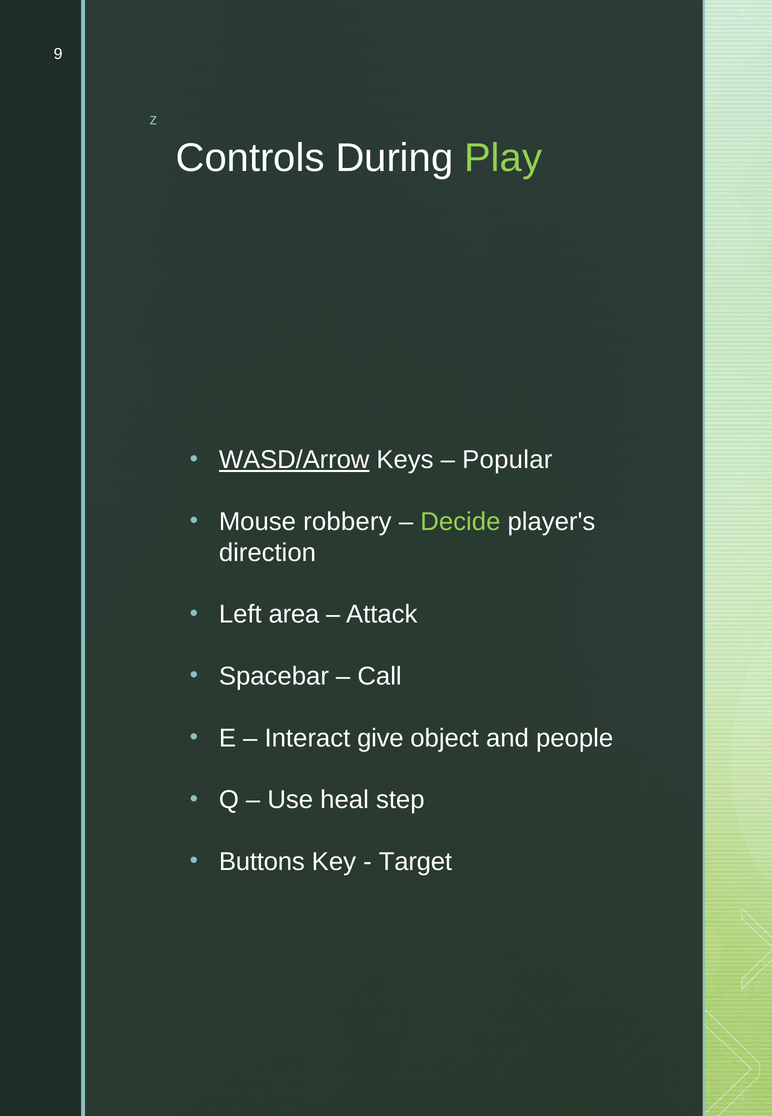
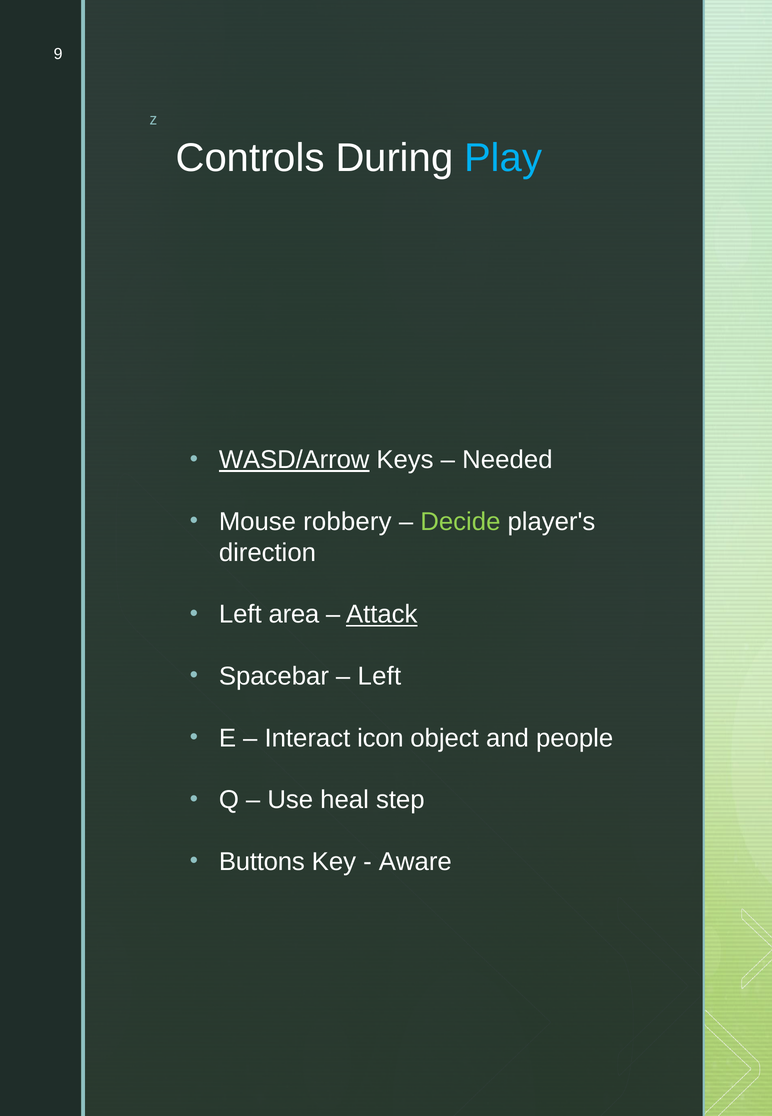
Play colour: light green -> light blue (503, 158)
Popular: Popular -> Needed (507, 460)
Attack underline: none -> present (382, 614)
Call: Call -> Left (379, 676)
give: give -> icon (380, 737)
Target: Target -> Aware (415, 861)
